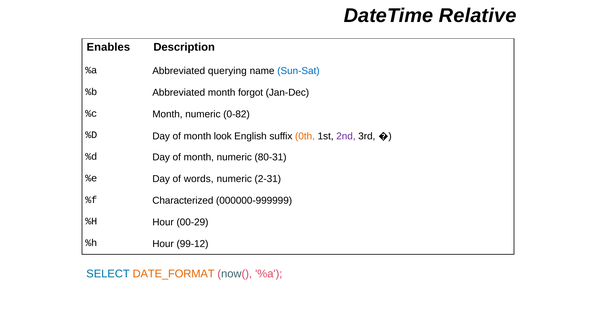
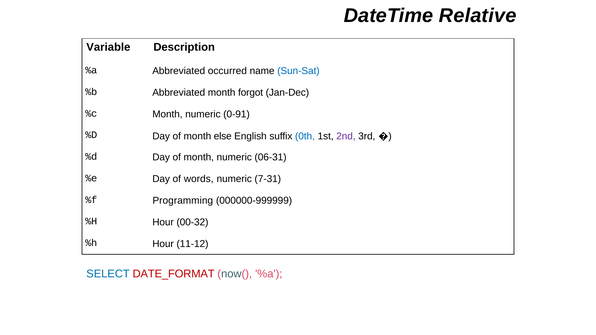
Enables: Enables -> Variable (108, 47)
querying: querying -> occurred (227, 71)
0-82: 0-82 -> 0-91 (237, 114)
look: look -> else (223, 136)
0th colour: orange -> blue (305, 136)
80-31: 80-31 -> 06-31 (271, 158)
2-31: 2-31 -> 7-31 (268, 179)
Characterized: Characterized -> Programming (183, 201)
00-29: 00-29 -> 00-32 (192, 222)
99-12: 99-12 -> 11-12 (192, 244)
DATE_FORMAT colour: orange -> red (174, 274)
